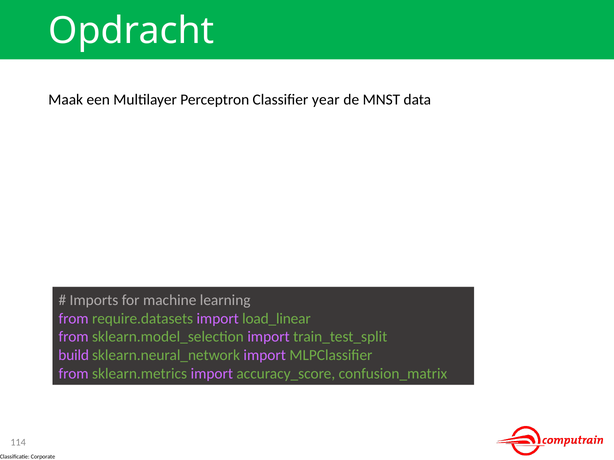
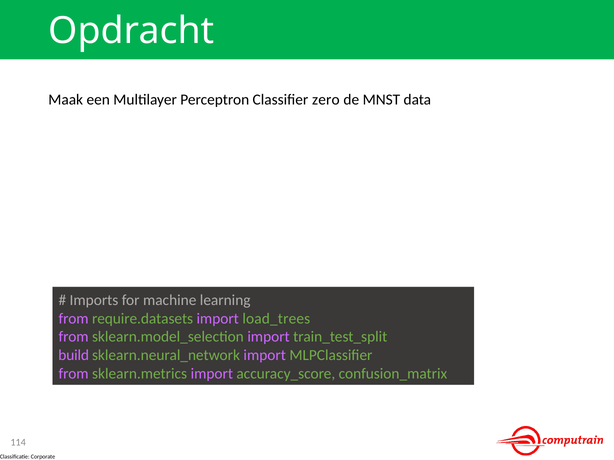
year: year -> zero (326, 100)
load_linear: load_linear -> load_trees (276, 319)
